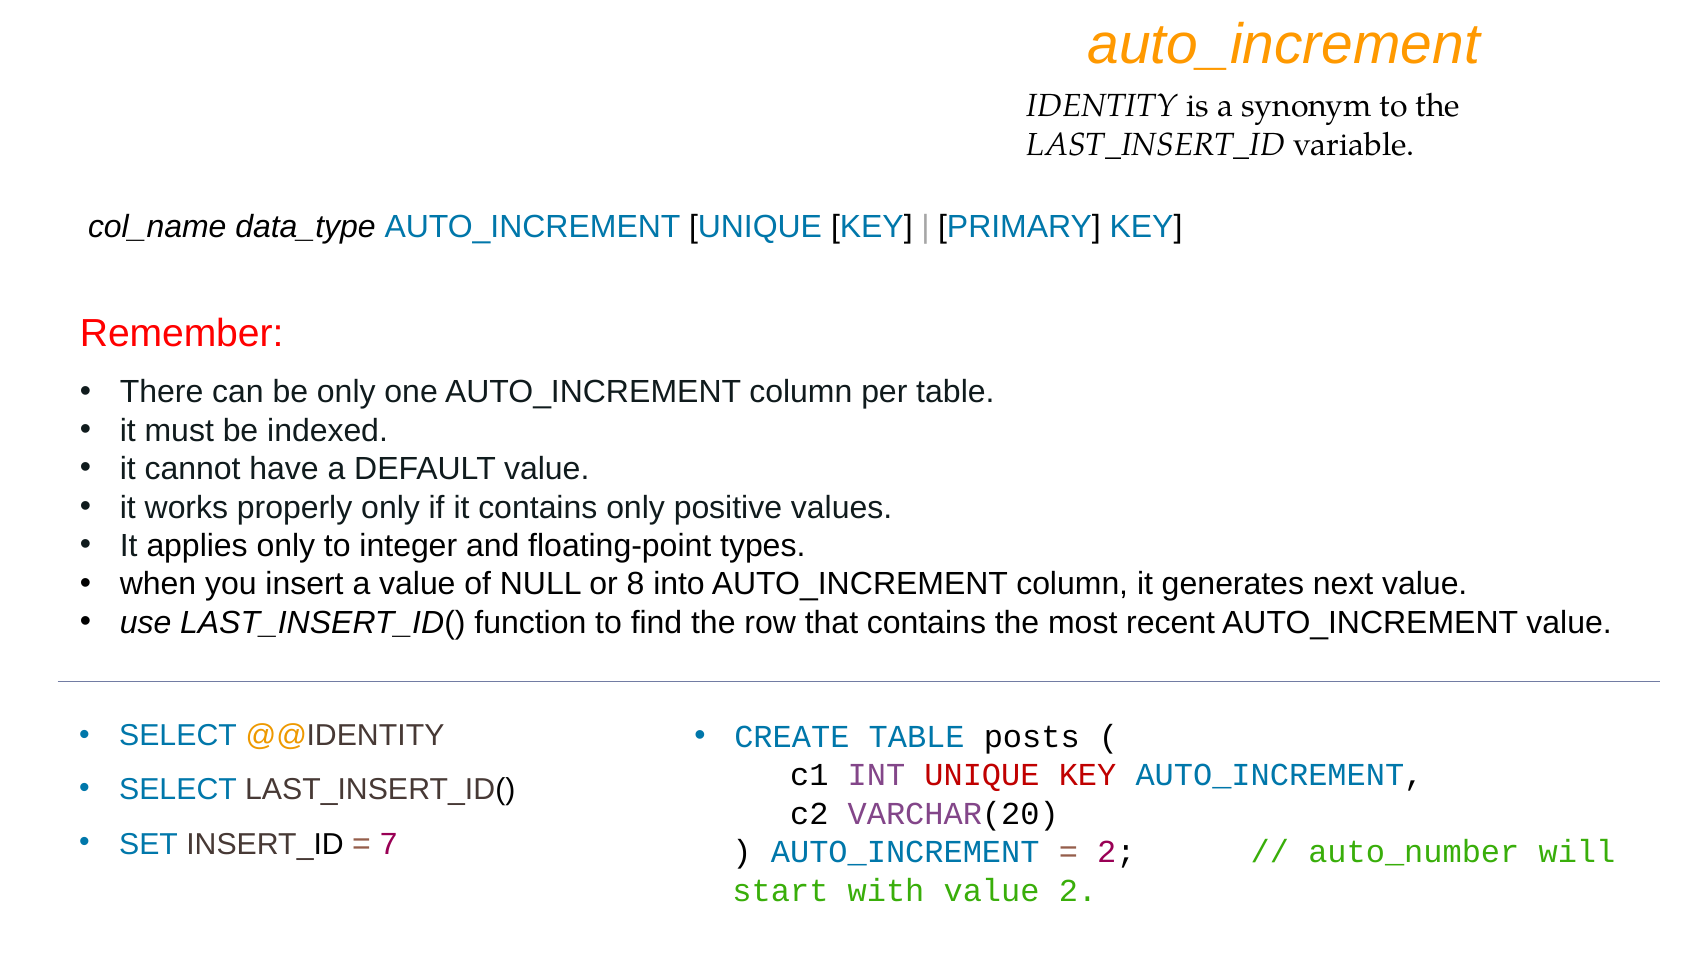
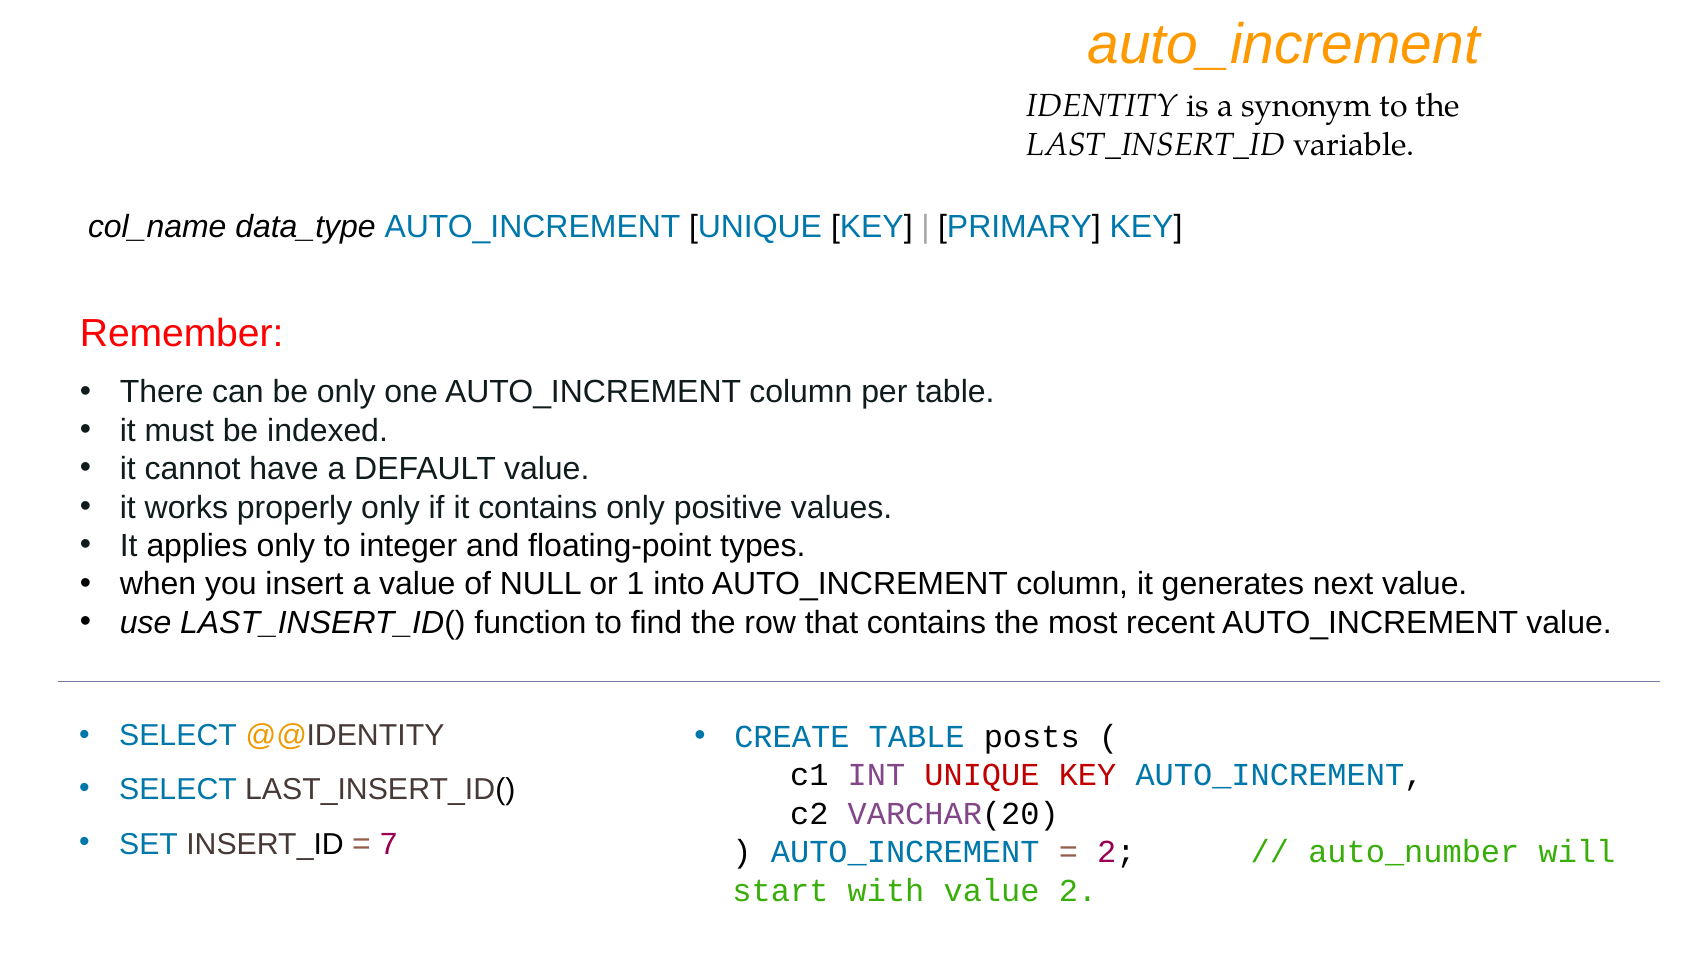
8: 8 -> 1 (636, 584)
